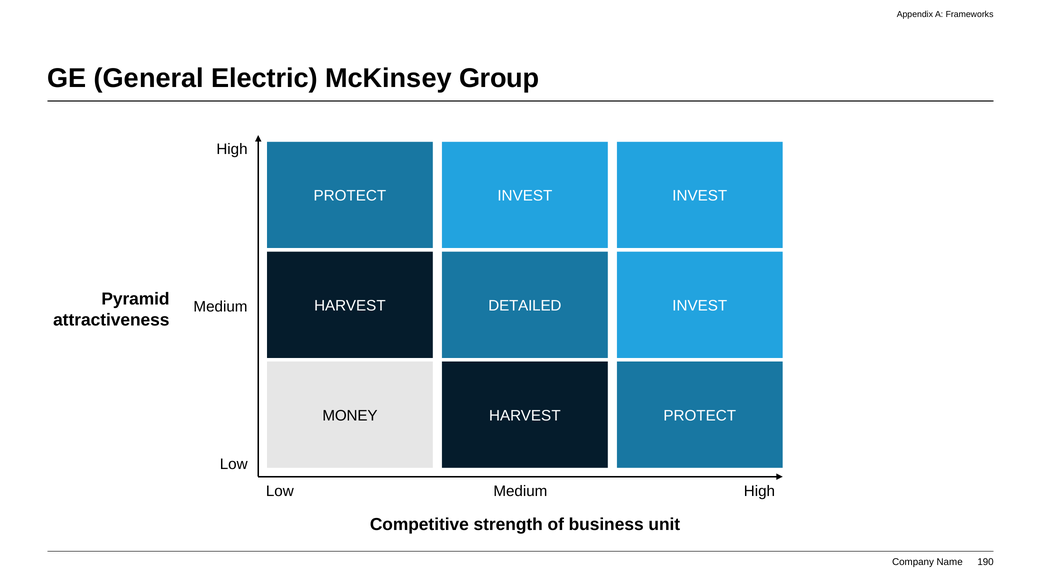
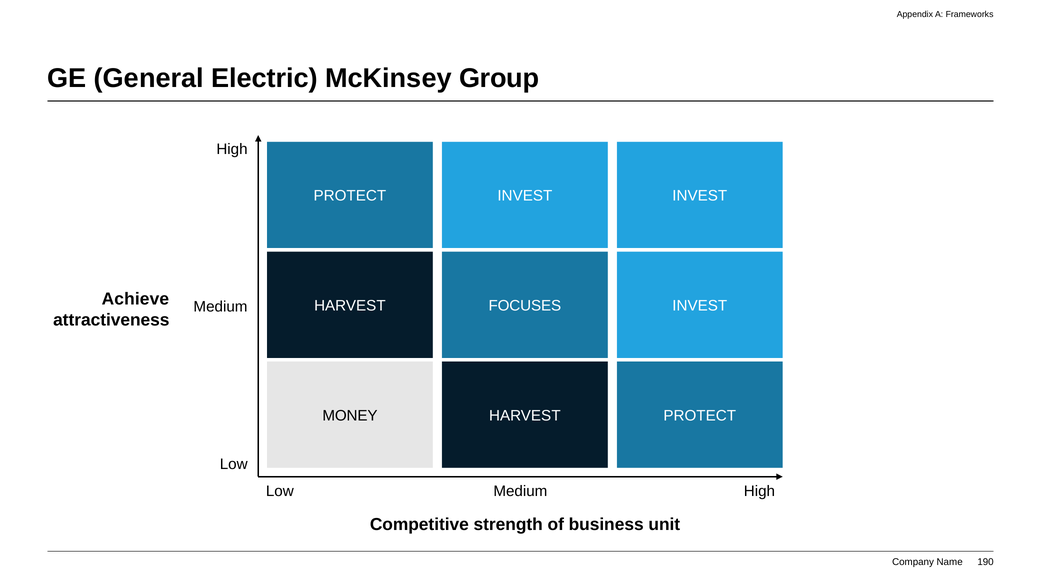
Pyramid: Pyramid -> Achieve (135, 299)
DETAILED: DETAILED -> FOCUSES (525, 306)
